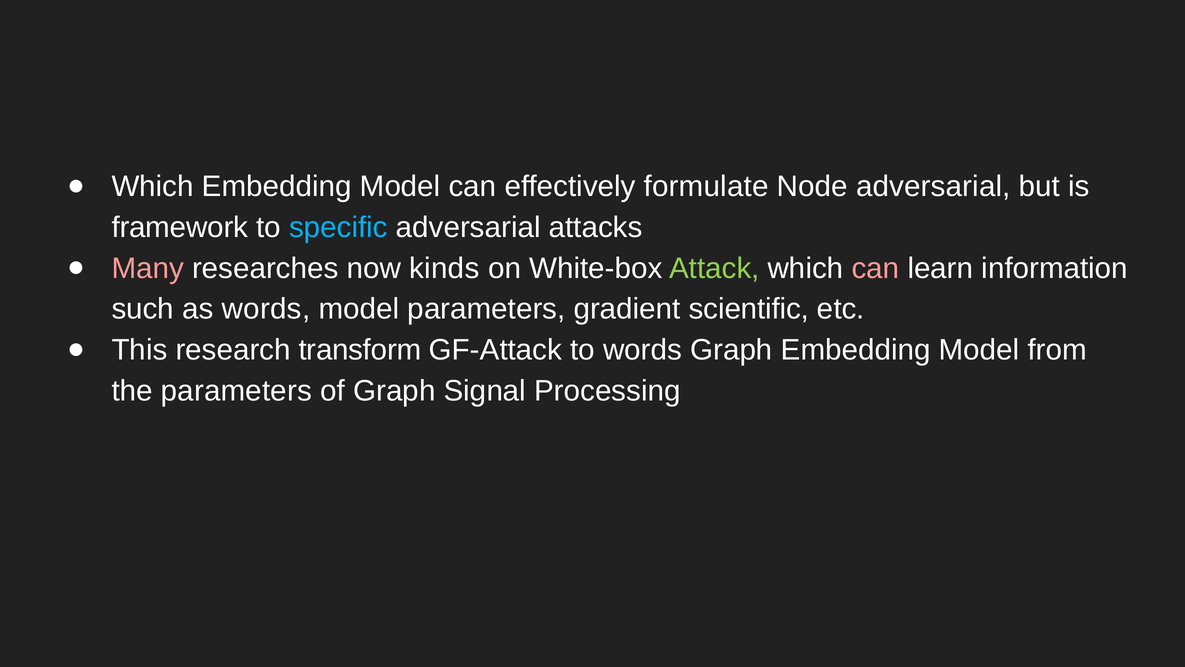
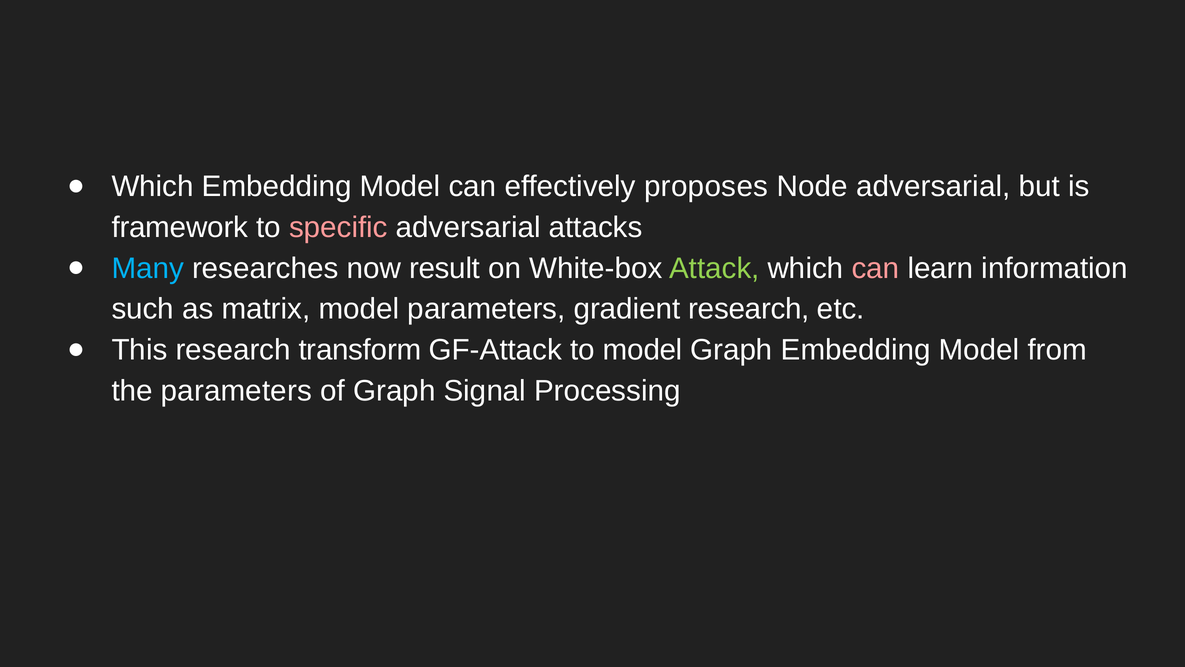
formulate: formulate -> proposes (706, 186)
specific colour: light blue -> pink (338, 227)
Many colour: pink -> light blue (148, 268)
kinds: kinds -> result (445, 268)
as words: words -> matrix (266, 309)
gradient scientific: scientific -> research (749, 309)
to words: words -> model (643, 350)
